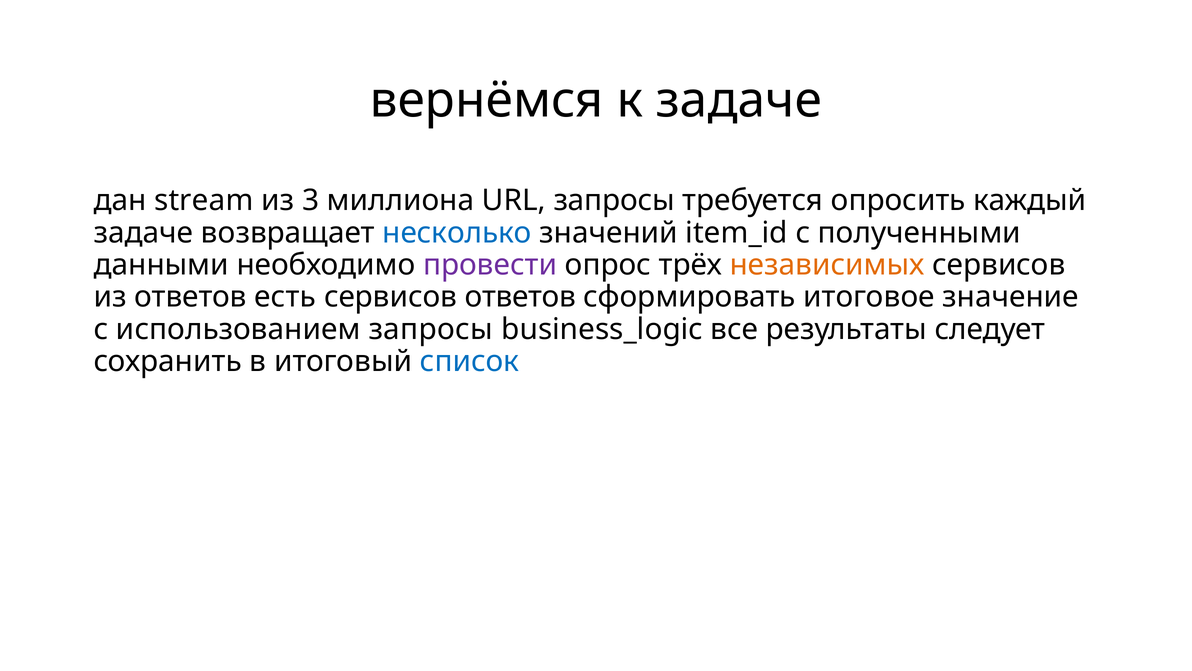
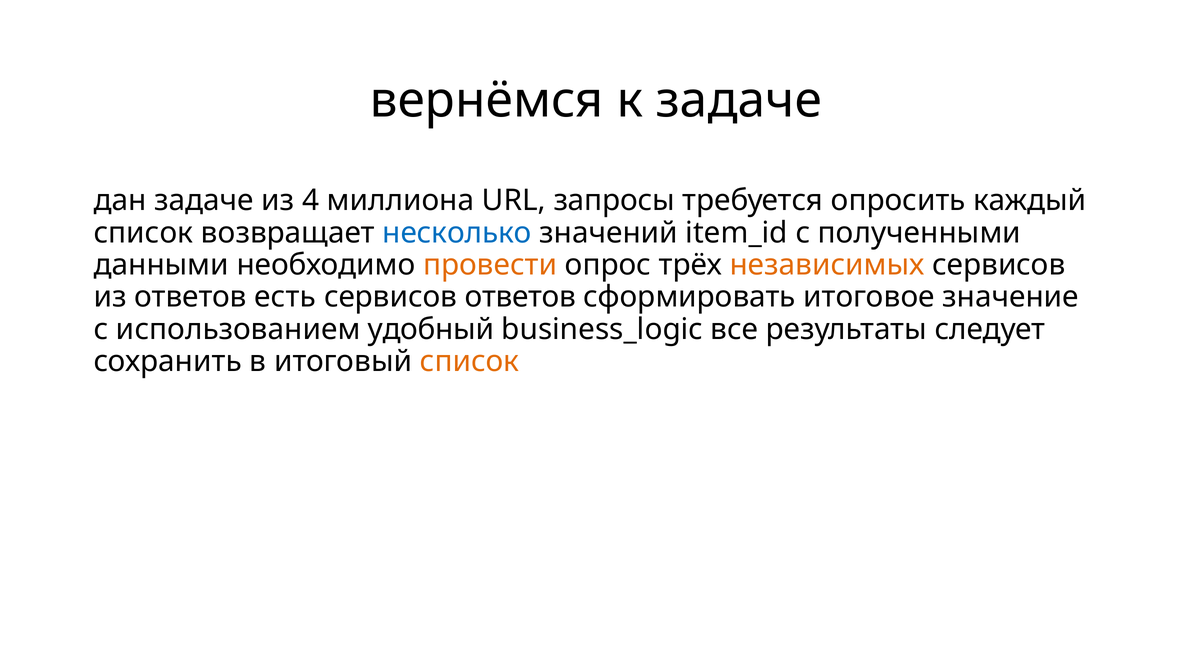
дан stream: stream -> задаче (204, 200)
3: 3 -> 4 (311, 200)
задаче: задаче -> список (143, 233)
провести colour: purple -> orange (490, 265)
использованием запросы: запросы -> удобный (431, 329)
список colour: blue -> orange (470, 361)
